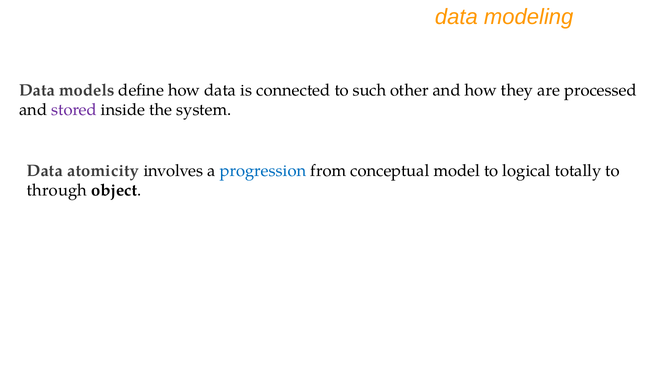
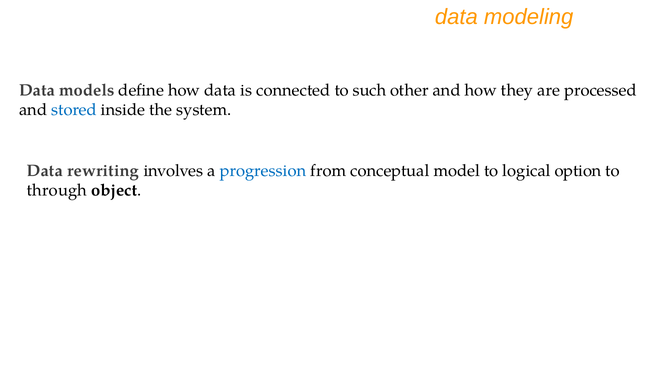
stored colour: purple -> blue (74, 110)
atomicity: atomicity -> rewriting (103, 170)
totally: totally -> option (578, 170)
